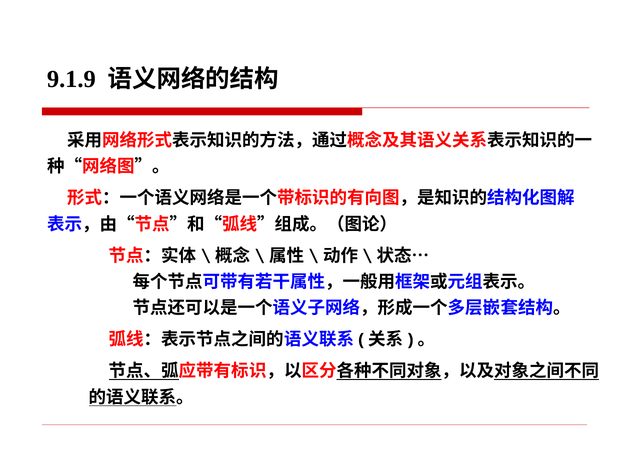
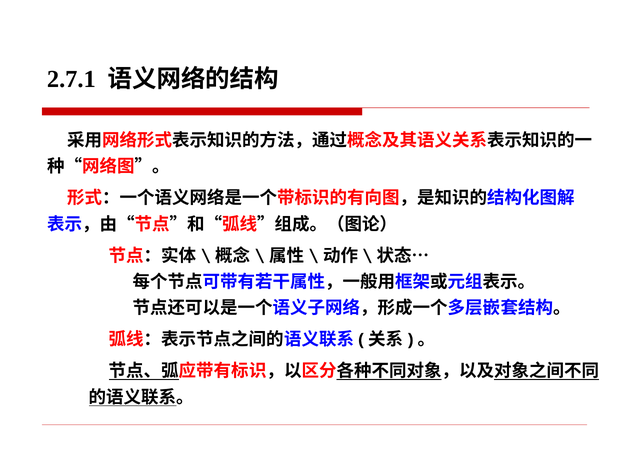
9.1.9: 9.1.9 -> 2.7.1 (71, 79)
